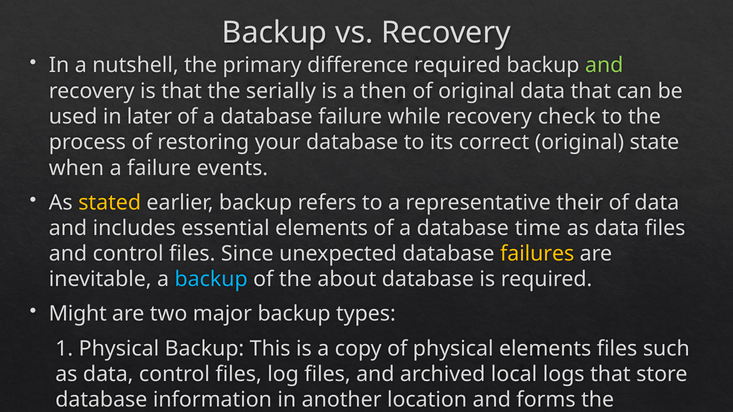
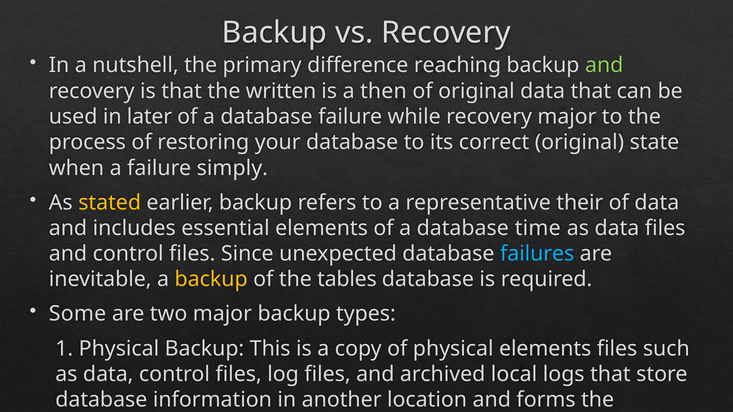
difference required: required -> reaching (458, 65)
serially: serially -> written (281, 91)
recovery check: check -> major (567, 117)
events: events -> simply (232, 168)
failures colour: yellow -> light blue (537, 254)
backup colour: light blue -> yellow (211, 280)
about: about -> tables (347, 280)
Might: Might -> Some (78, 314)
